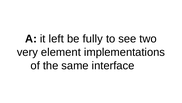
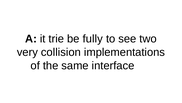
left: left -> trie (56, 39)
element: element -> collision (61, 52)
